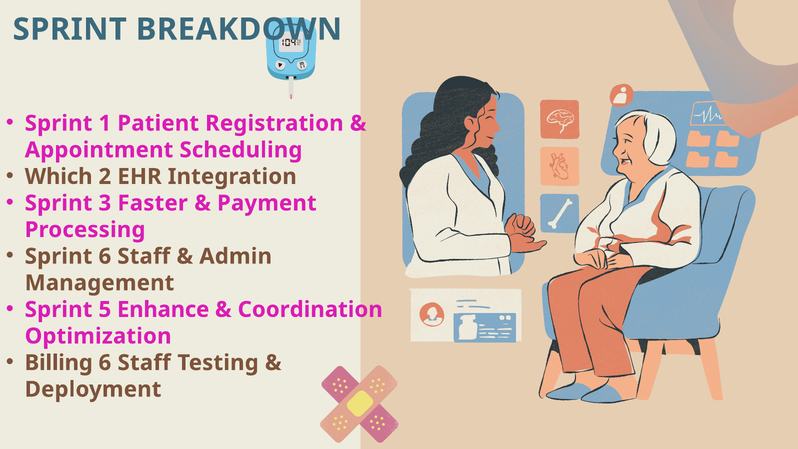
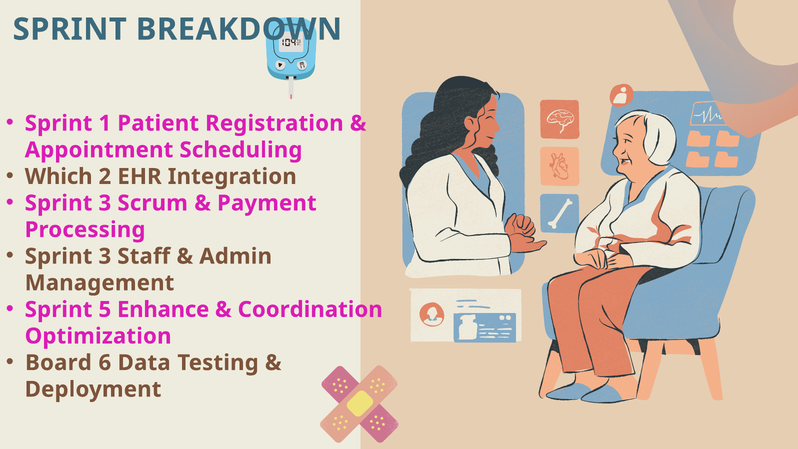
Faster: Faster -> Scrum (153, 203)
6: 6 -> 3 (105, 256)
Billing: Billing -> Board (58, 363)
Staff: Staff -> Data (144, 363)
